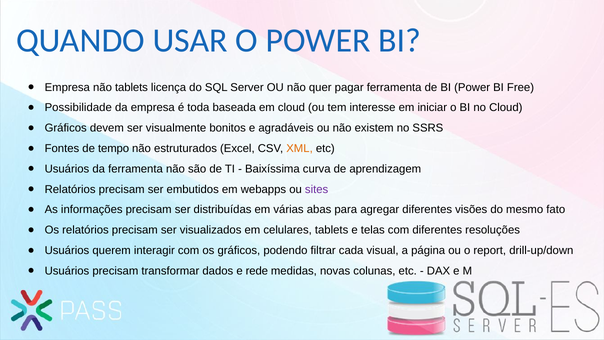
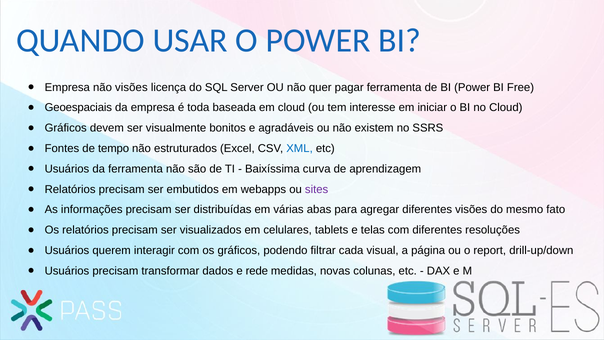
não tablets: tablets -> visões (131, 87)
Possibilidade: Possibilidade -> Geoespaciais (78, 108)
XML colour: orange -> blue (300, 148)
